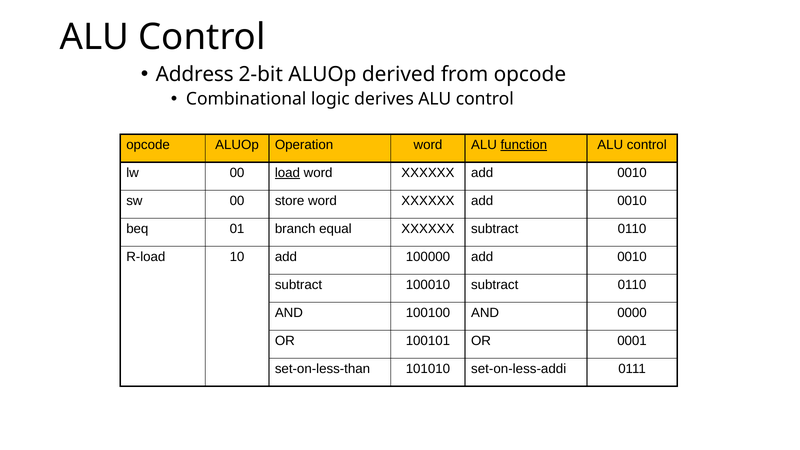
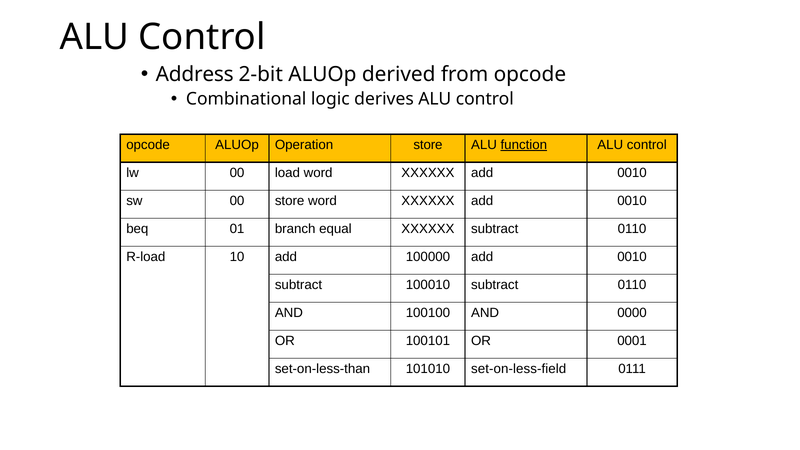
Operation word: word -> store (428, 145)
load underline: present -> none (287, 173)
set-on-less-addi: set-on-less-addi -> set-on-less-field (519, 369)
